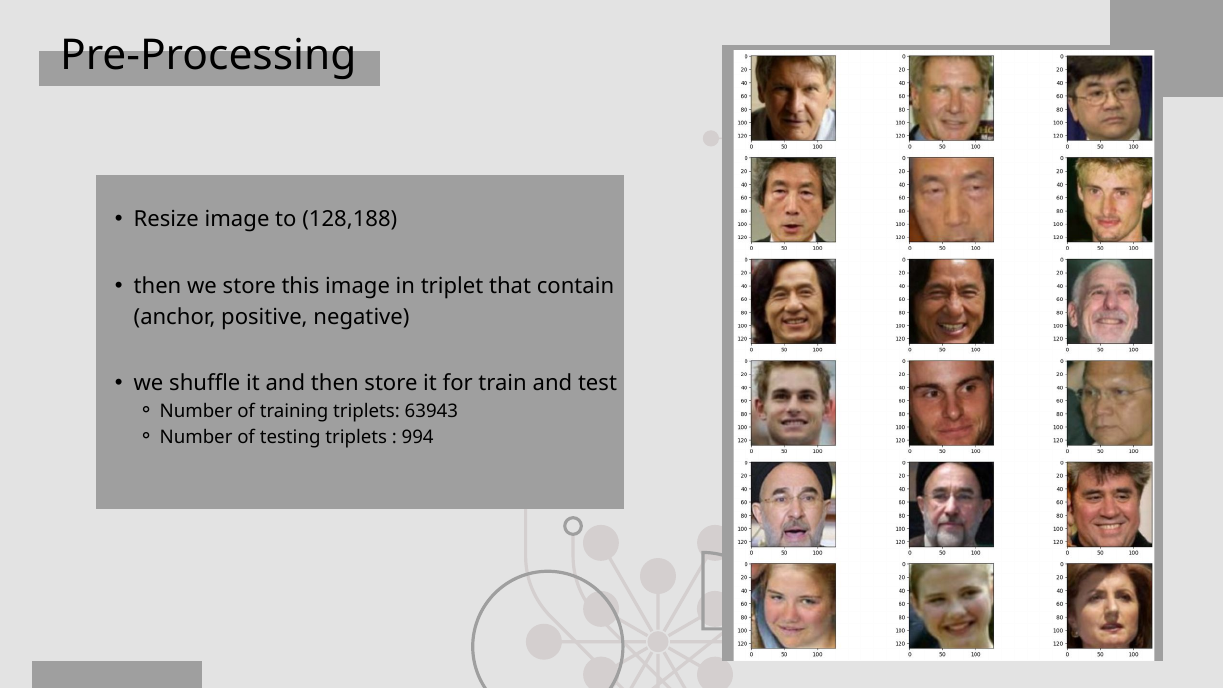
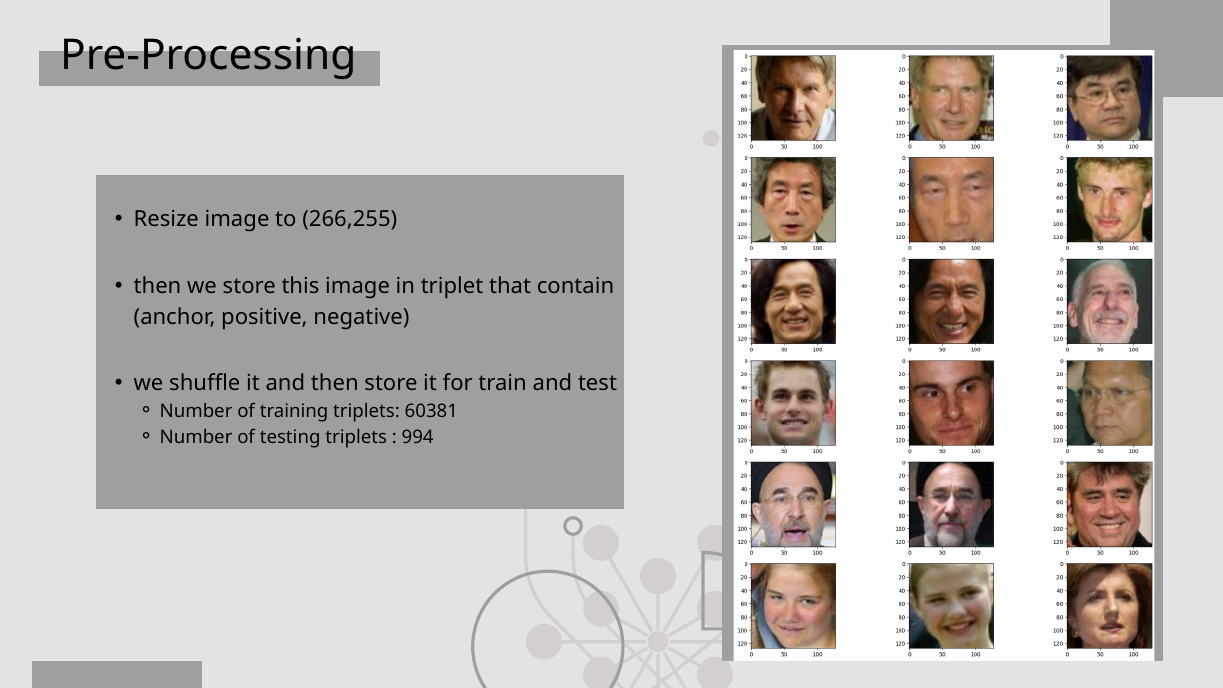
128,188: 128,188 -> 266,255 (350, 219)
63943: 63943 -> 60381 (431, 411)
